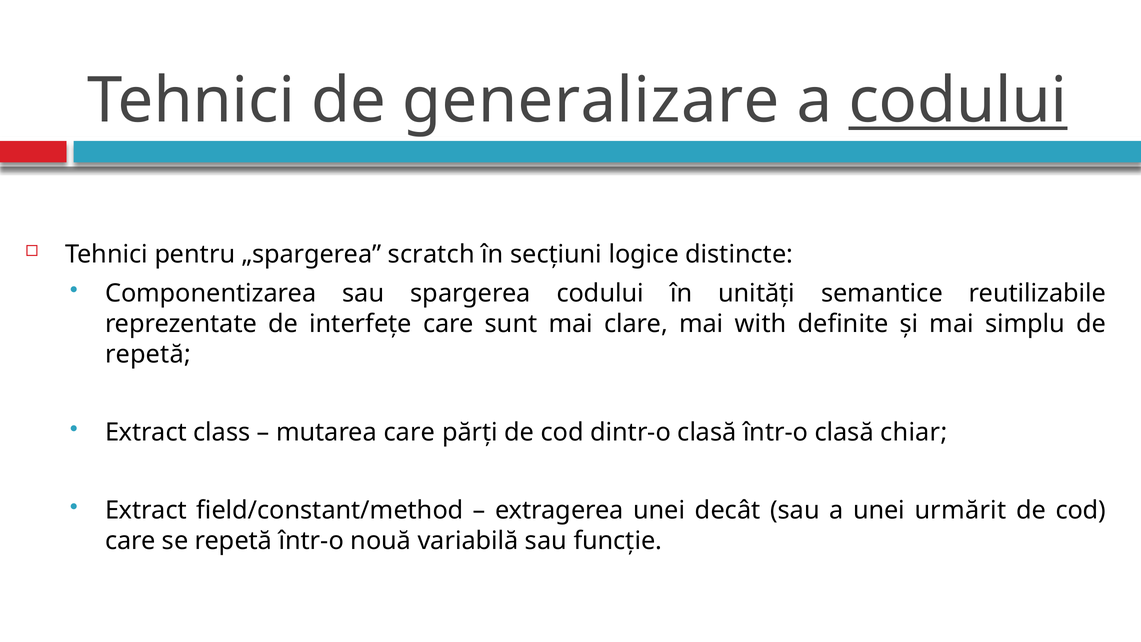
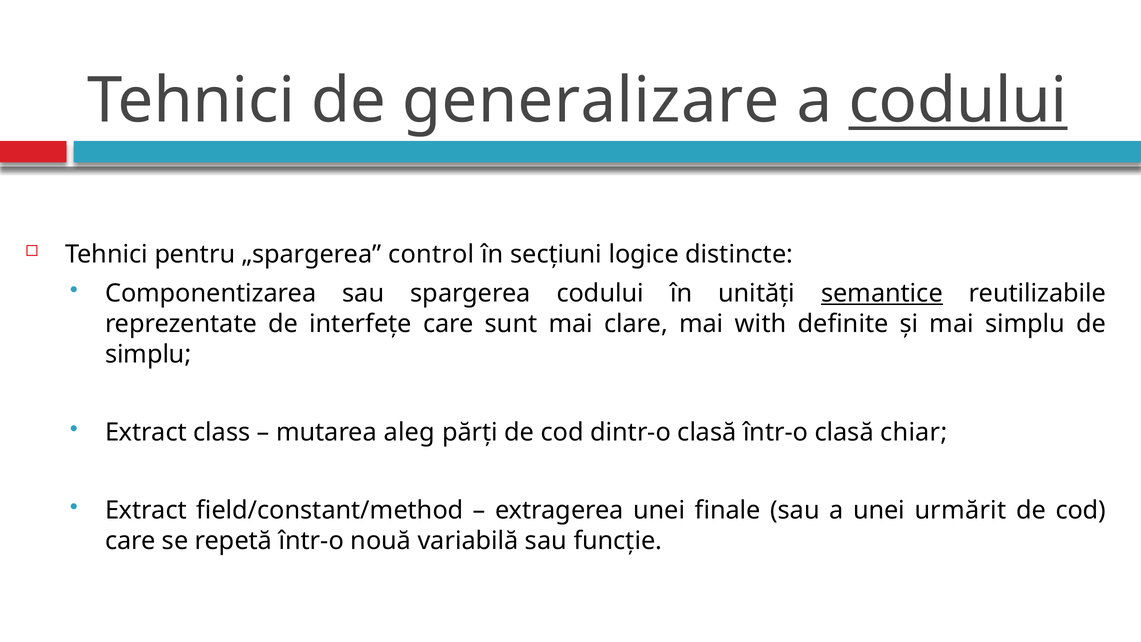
scratch: scratch -> control (431, 254)
semantice underline: none -> present (882, 293)
repetă: repetă -> simplu (148, 354)
mutarea care: care -> aleg (409, 432)
decât: decât -> finale (728, 510)
